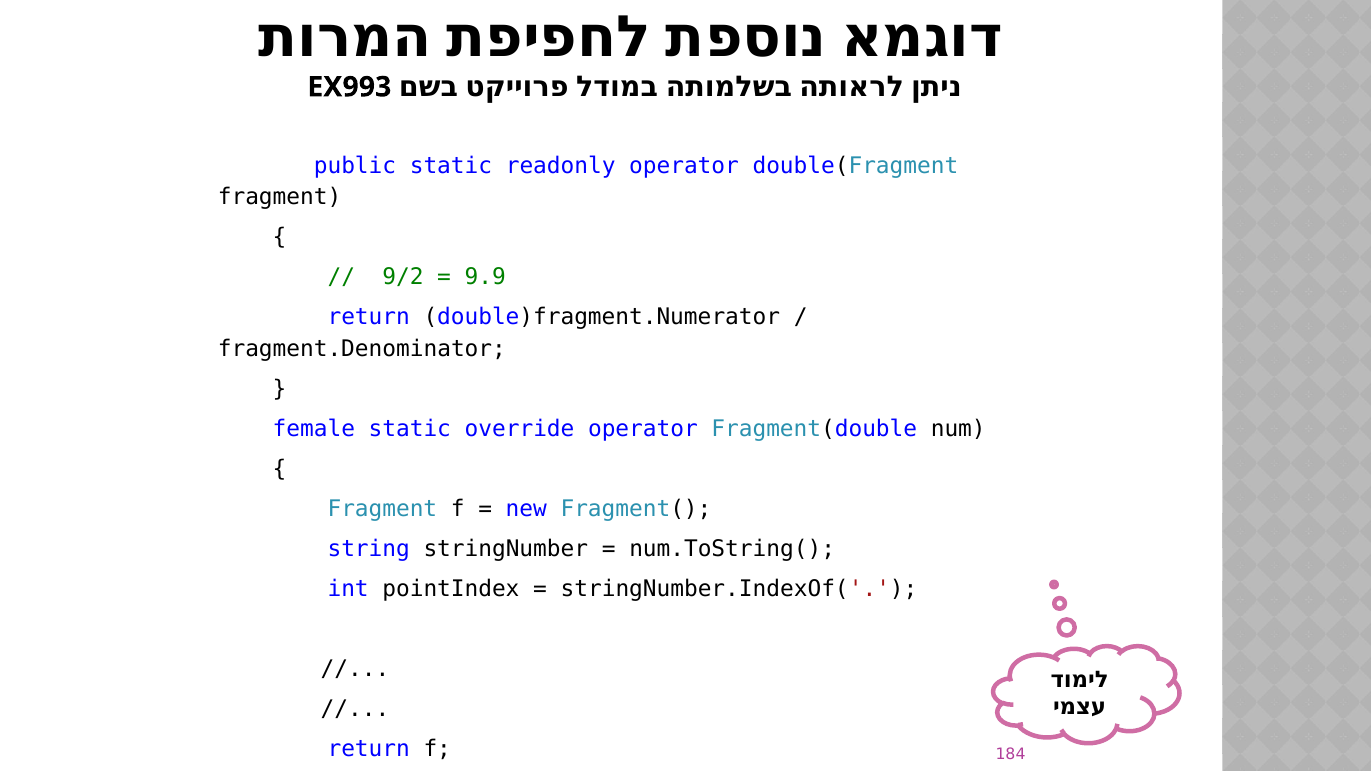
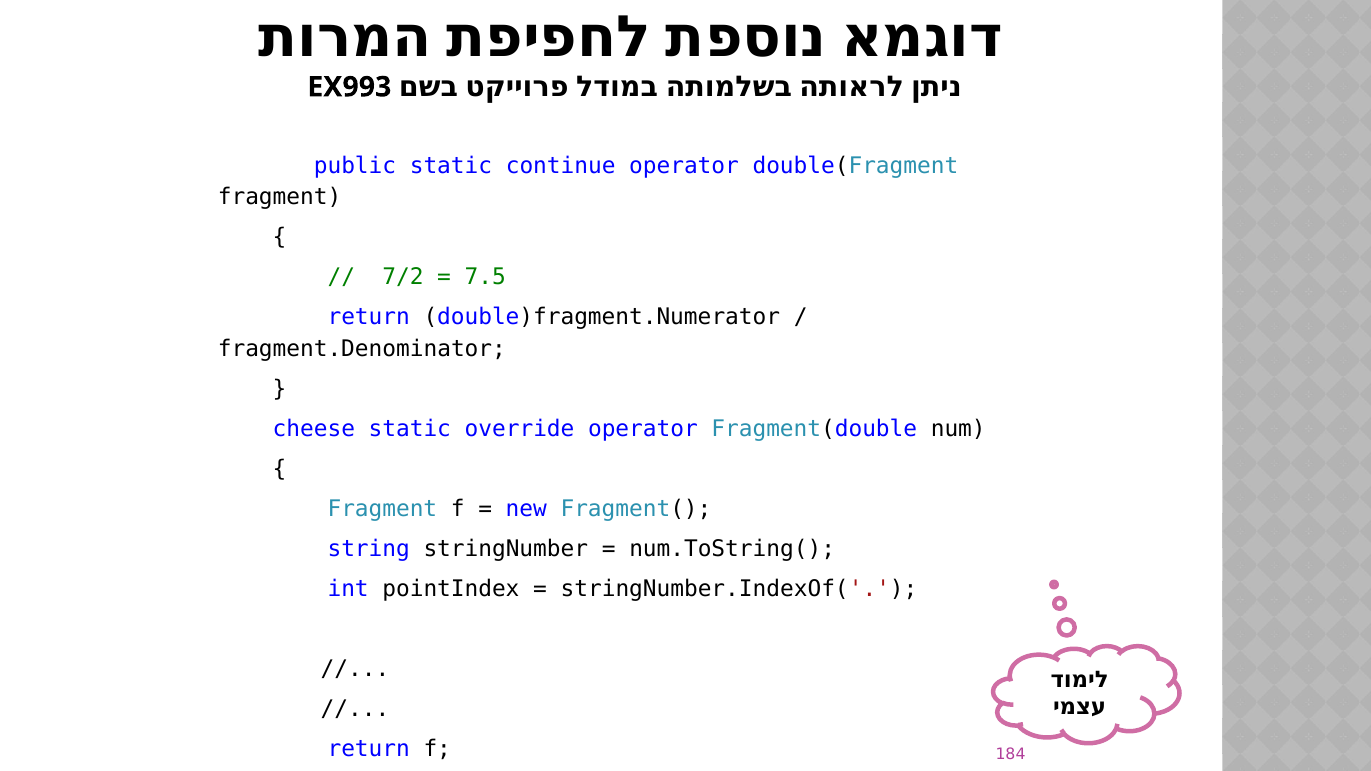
readonly: readonly -> continue (561, 166)
9/2: 9/2 -> 7/2 (403, 277)
9.9: 9.9 -> 7.5 (485, 277)
female: female -> cheese (314, 429)
